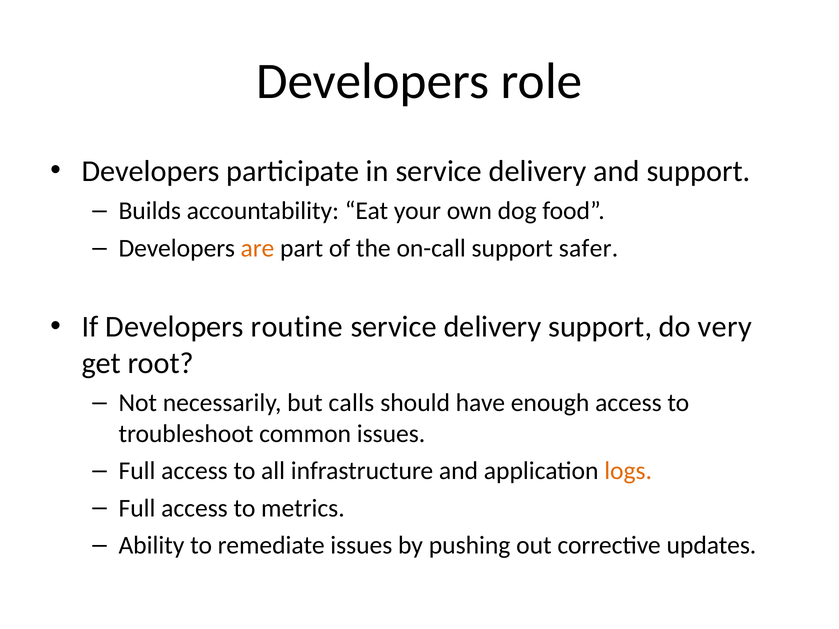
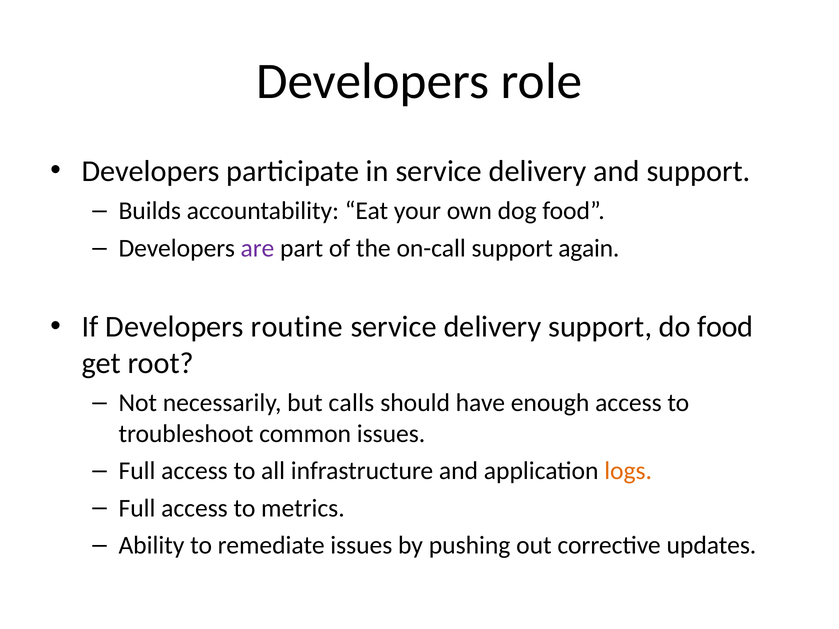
are colour: orange -> purple (257, 248)
safer: safer -> again (589, 248)
do very: very -> food (725, 327)
